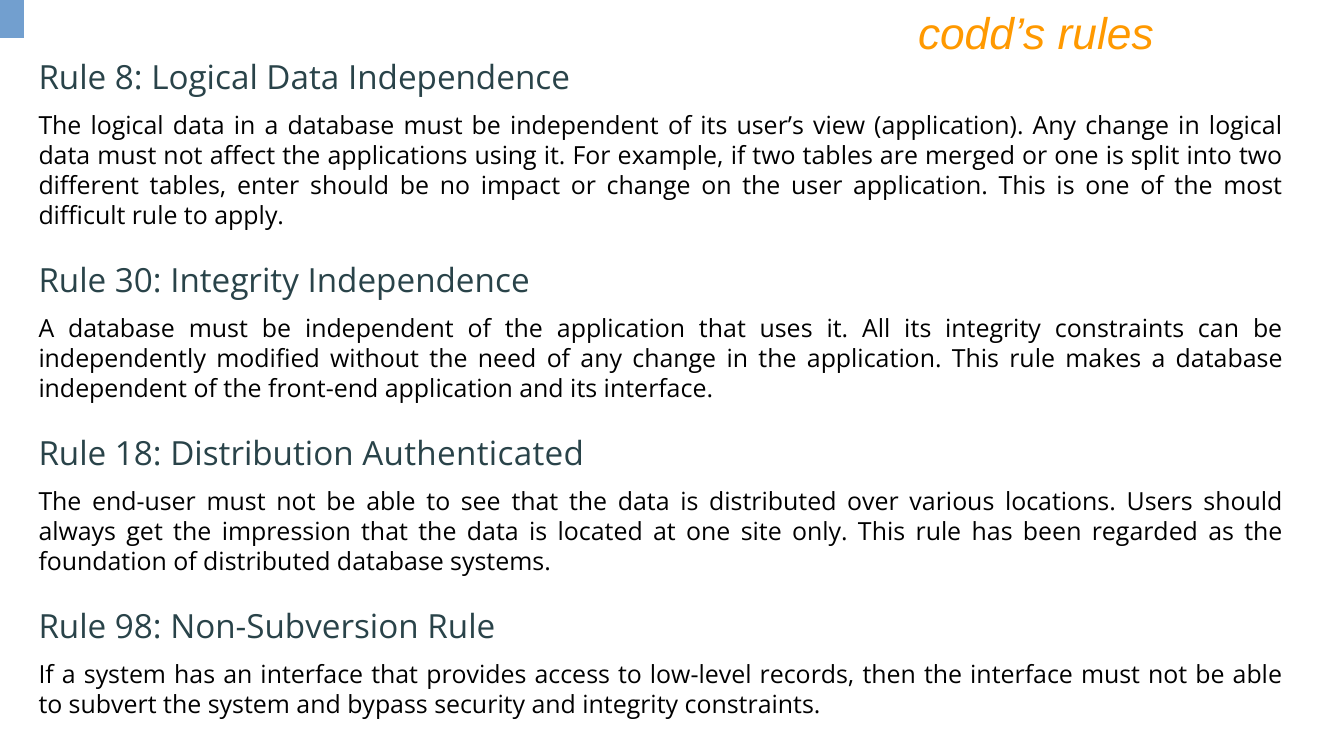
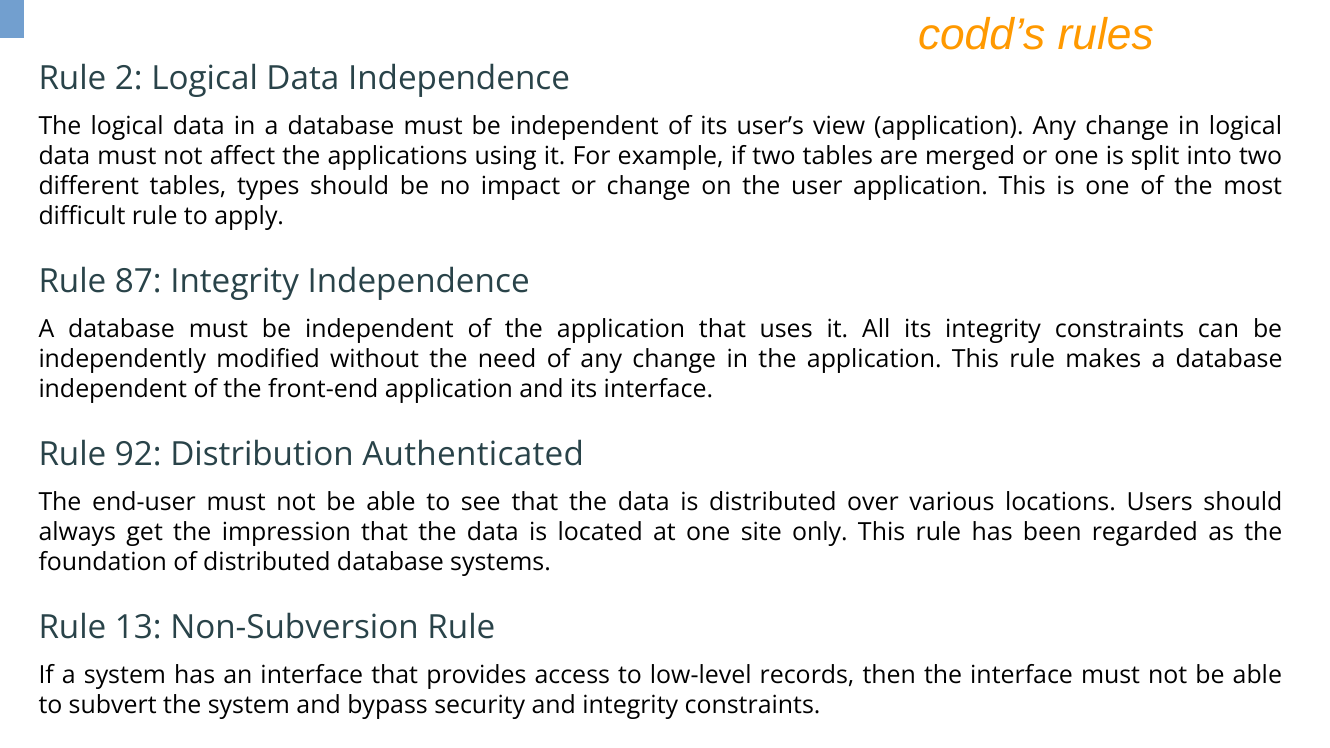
8: 8 -> 2 (129, 79)
enter: enter -> types (268, 186)
30: 30 -> 87 (138, 282)
18: 18 -> 92 (138, 455)
98: 98 -> 13 (138, 628)
